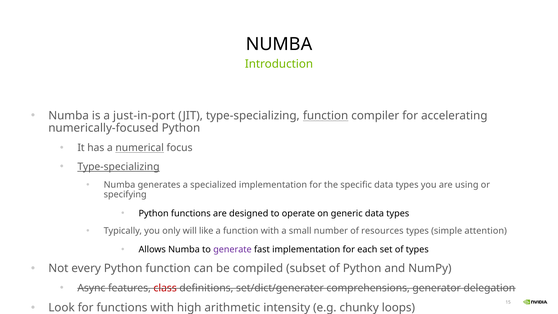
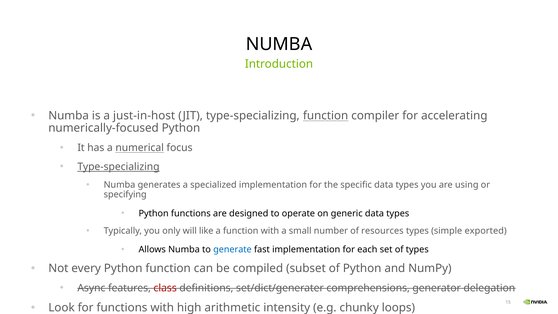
just-in-port: just-in-port -> just-in-host (144, 115)
attention: attention -> exported (486, 231)
generate colour: purple -> blue (232, 250)
